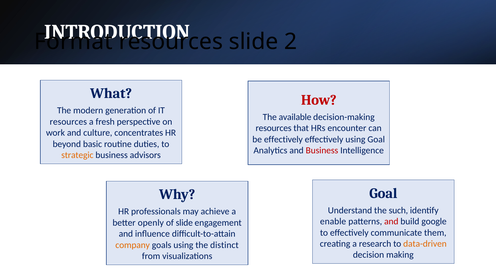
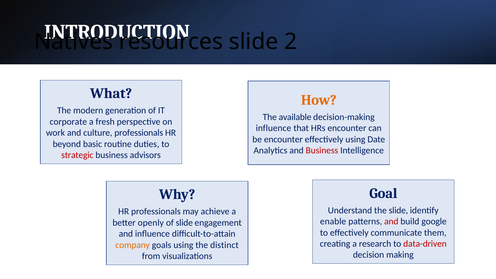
Format: Format -> Natives (74, 42)
How colour: red -> orange (319, 100)
resources: resources -> corporate (68, 122)
resources: resources -> influence (273, 128)
culture concentrates: concentrates -> professionals (139, 133)
be effectively: effectively -> encounter (283, 139)
using Goal: Goal -> Date (376, 139)
strategic colour: orange -> red (77, 155)
the such: such -> slide (398, 210)
data-driven colour: orange -> red (425, 244)
